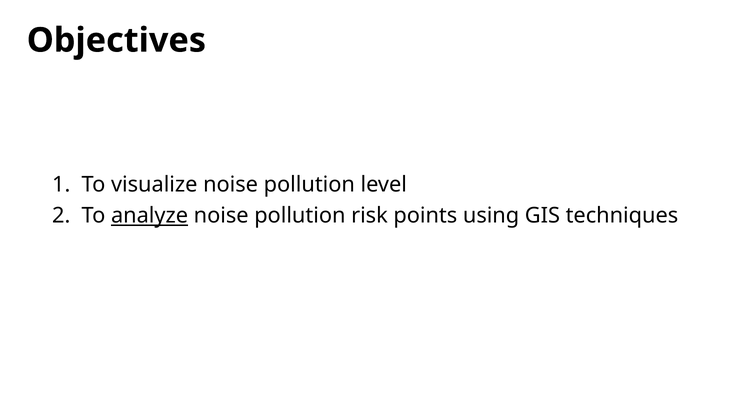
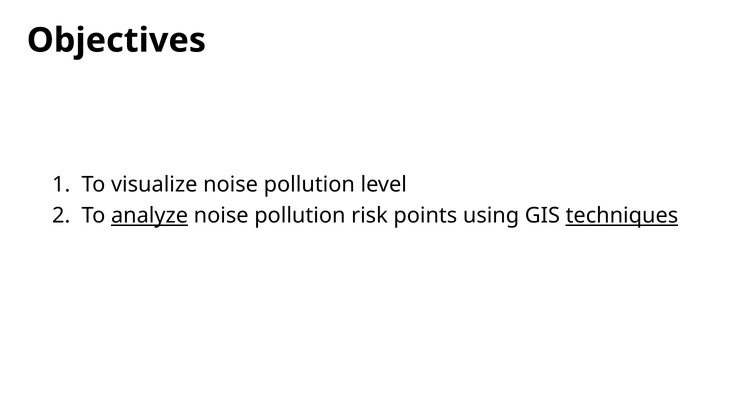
techniques underline: none -> present (622, 216)
